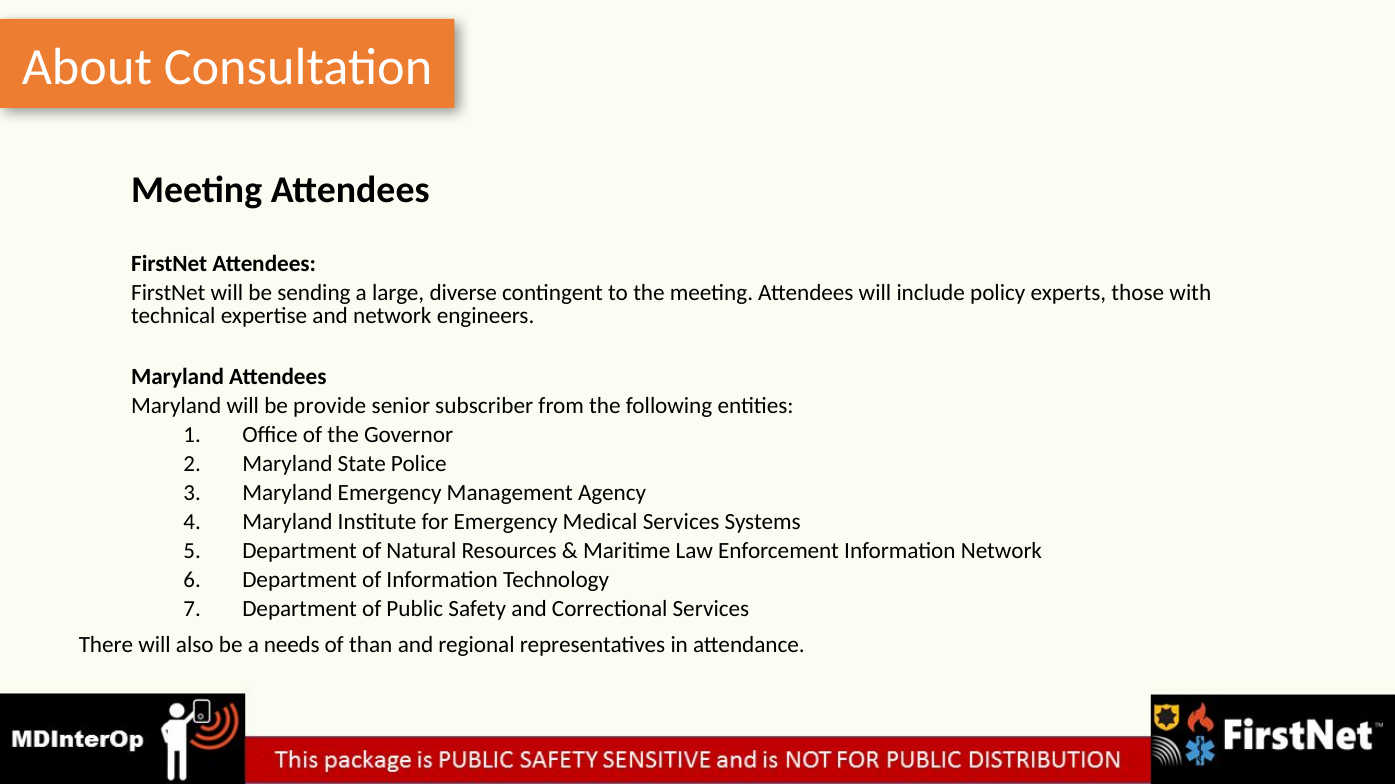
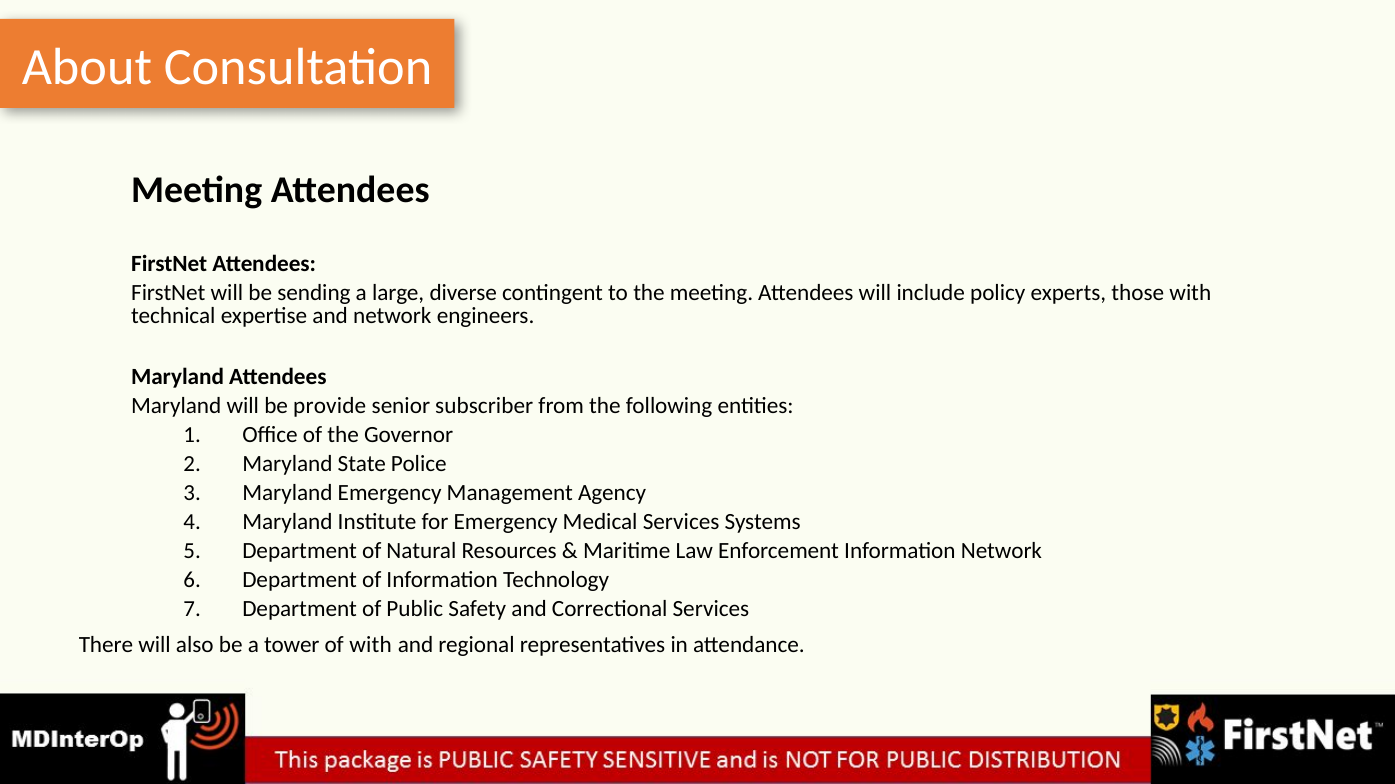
needs: needs -> tower (292, 645)
of than: than -> with (371, 645)
